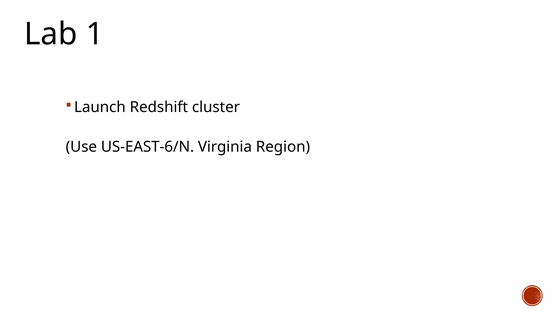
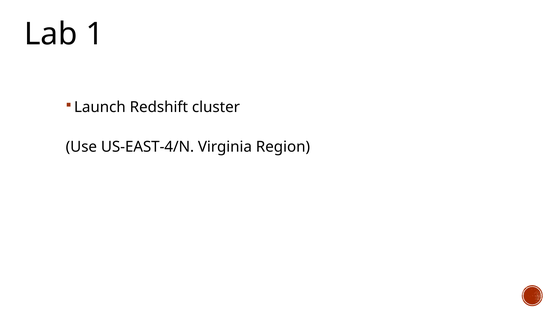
US-EAST-6/N: US-EAST-6/N -> US-EAST-4/N (148, 147)
